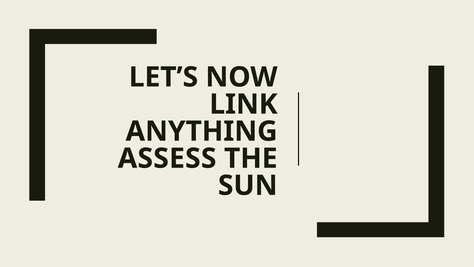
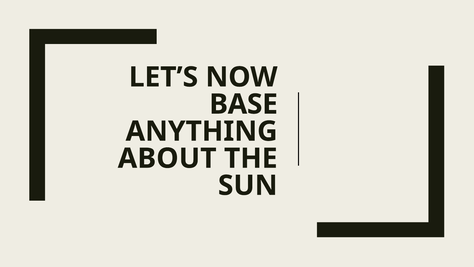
LINK: LINK -> BASE (244, 104)
ASSESS: ASSESS -> ABOUT (167, 158)
